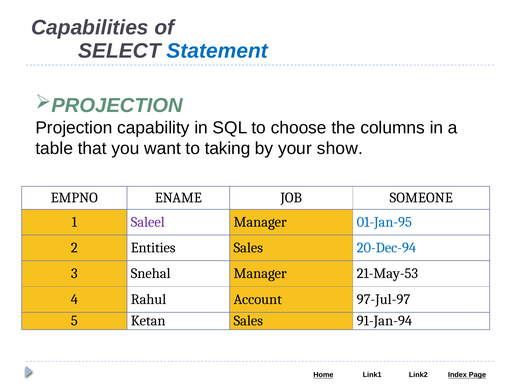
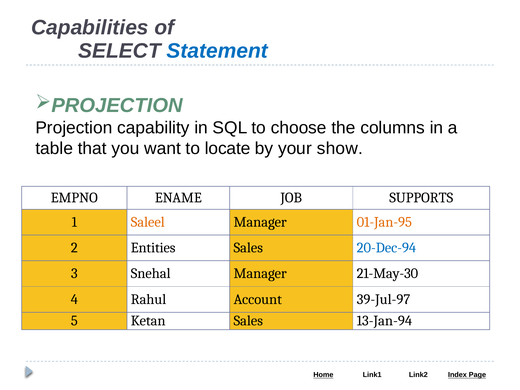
taking: taking -> locate (228, 149)
SOMEONE: SOMEONE -> SUPPORTS (421, 198)
Saleel colour: purple -> orange (148, 222)
01-Jan-95 colour: blue -> orange (384, 222)
21-May-53: 21-May-53 -> 21-May-30 (387, 274)
97-Jul-97: 97-Jul-97 -> 39-Jul-97 (383, 299)
91-Jan-94: 91-Jan-94 -> 13-Jan-94 (384, 321)
